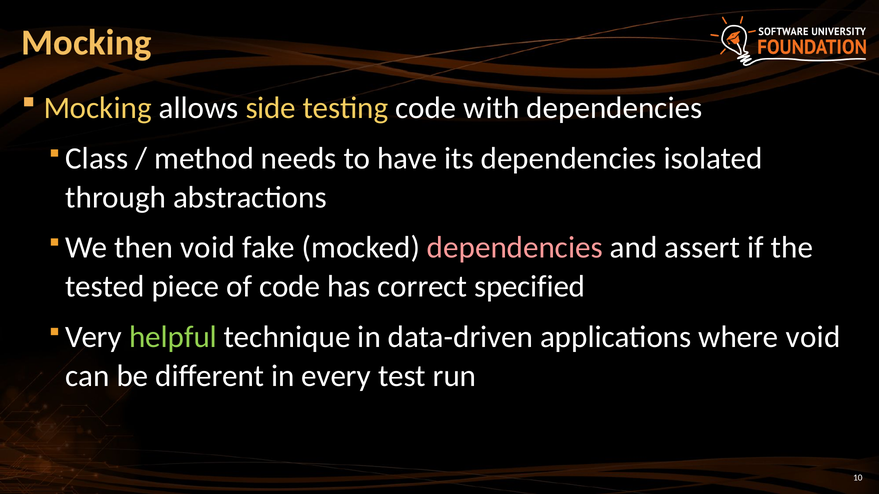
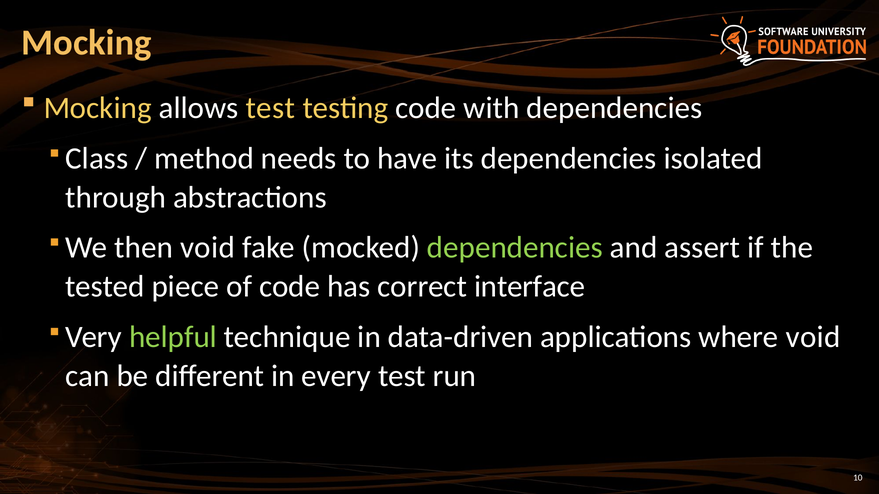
allows side: side -> test (270, 108)
dependencies colour: pink -> light green (515, 248)
specified: specified -> interface (530, 287)
